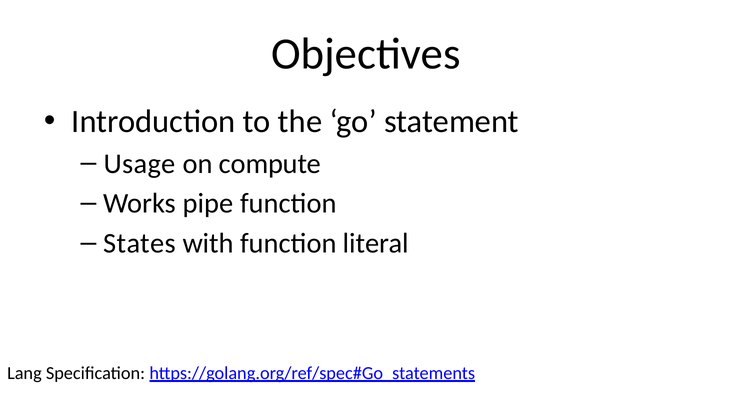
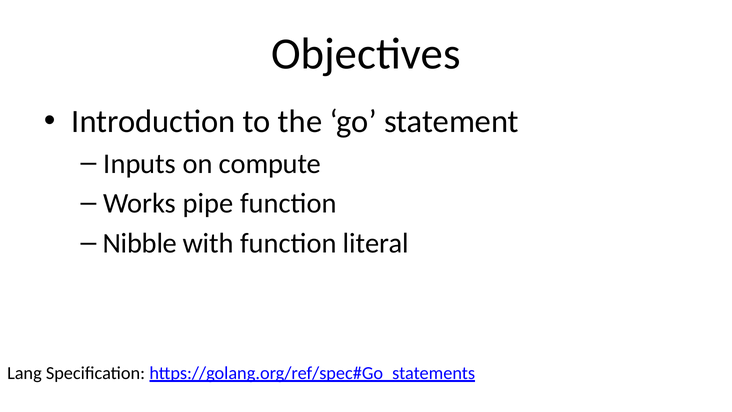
Usage: Usage -> Inputs (140, 164)
States: States -> Nibble (140, 243)
